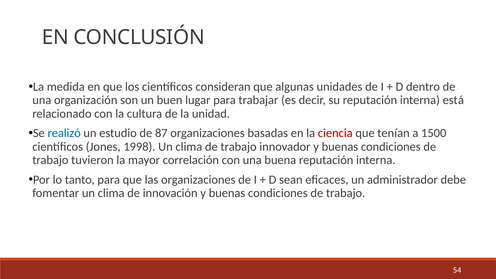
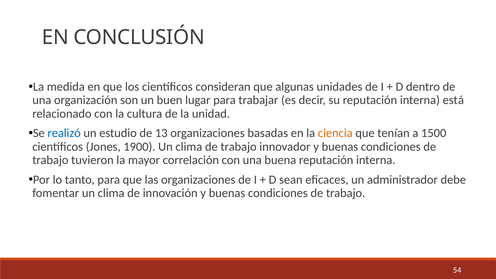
87: 87 -> 13 (161, 133)
ciencia colour: red -> orange (335, 133)
1998: 1998 -> 1900 (139, 147)
